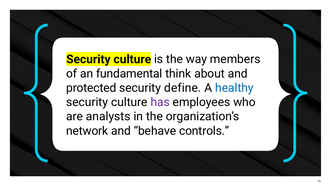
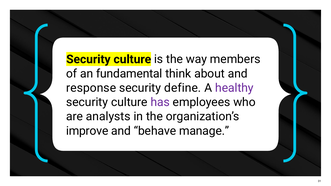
protected: protected -> response (91, 88)
healthy colour: blue -> purple (234, 88)
network: network -> improve (87, 131)
controls: controls -> manage (204, 131)
